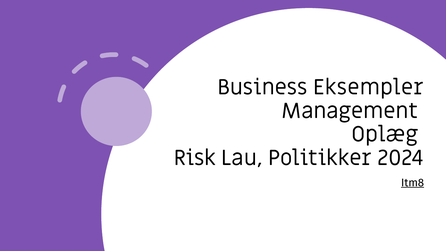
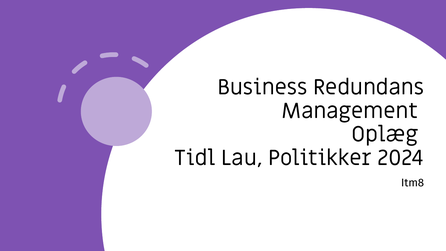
Eksempler: Eksempler -> Redundans (369, 87)
Risk: Risk -> Tidl (195, 158)
Itm8 underline: present -> none (413, 183)
